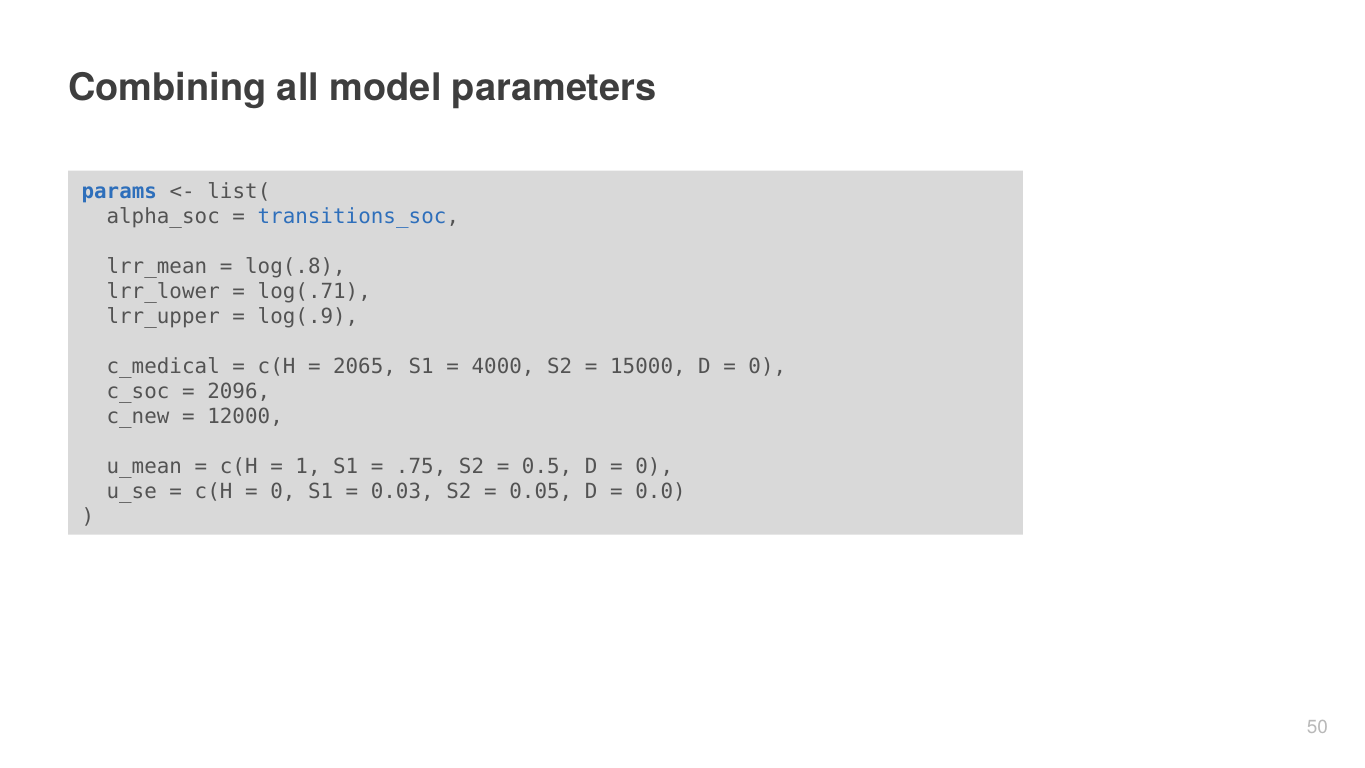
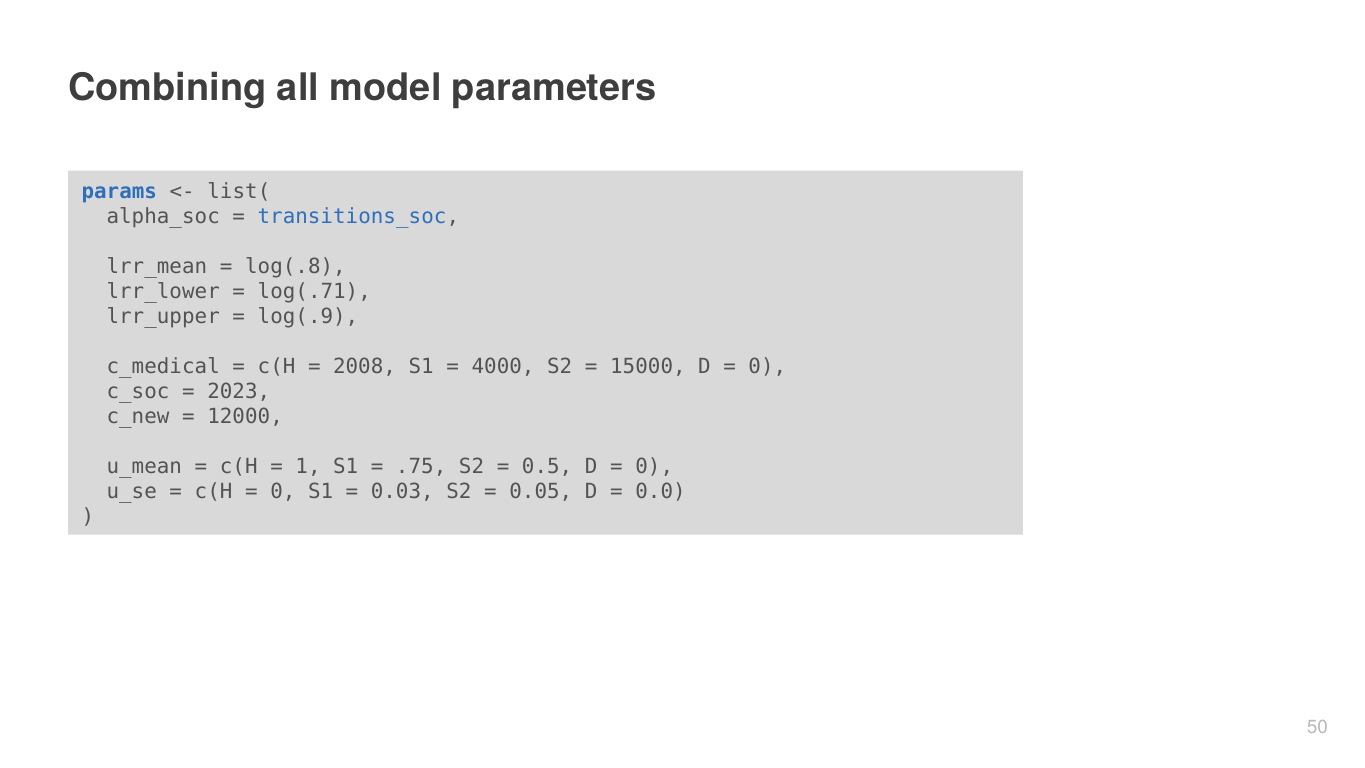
2065: 2065 -> 2008 (365, 367)
2096: 2096 -> 2023 (239, 392)
